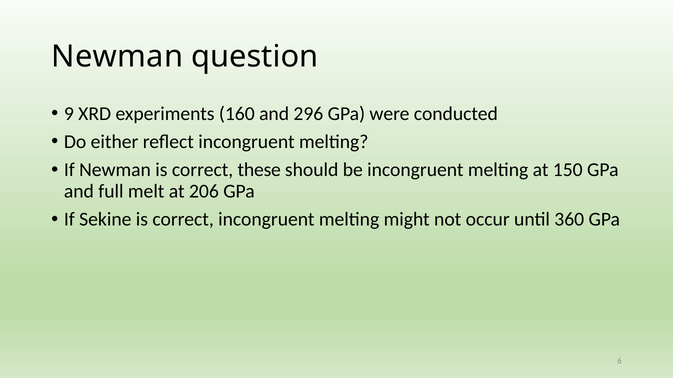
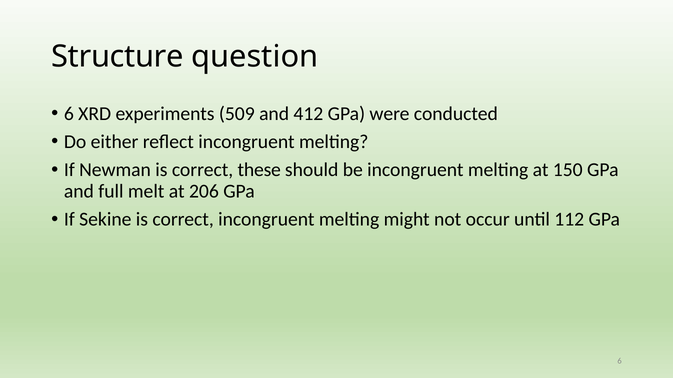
Newman: Newman -> Structure (117, 57)
9: 9 -> 6 (69, 114)
160: 160 -> 509 (237, 114)
296: 296 -> 412 (308, 114)
360: 360 -> 112 (569, 220)
